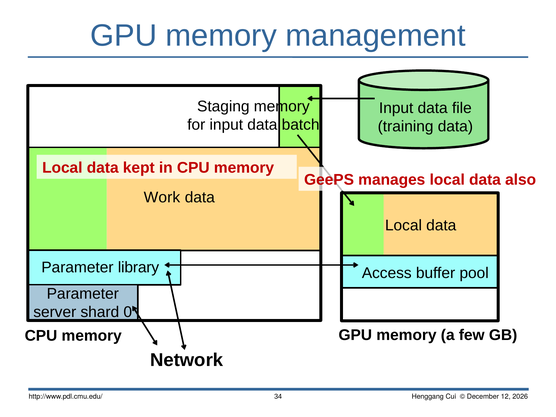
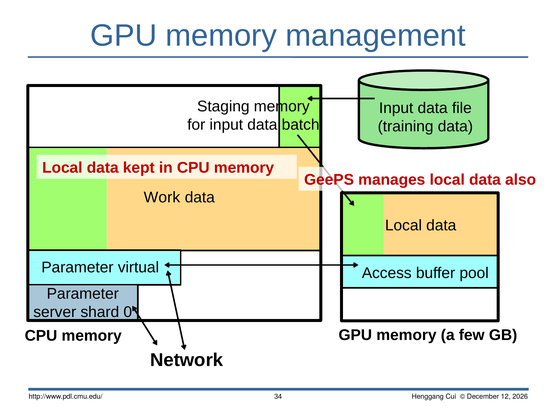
library: library -> virtual (138, 267)
